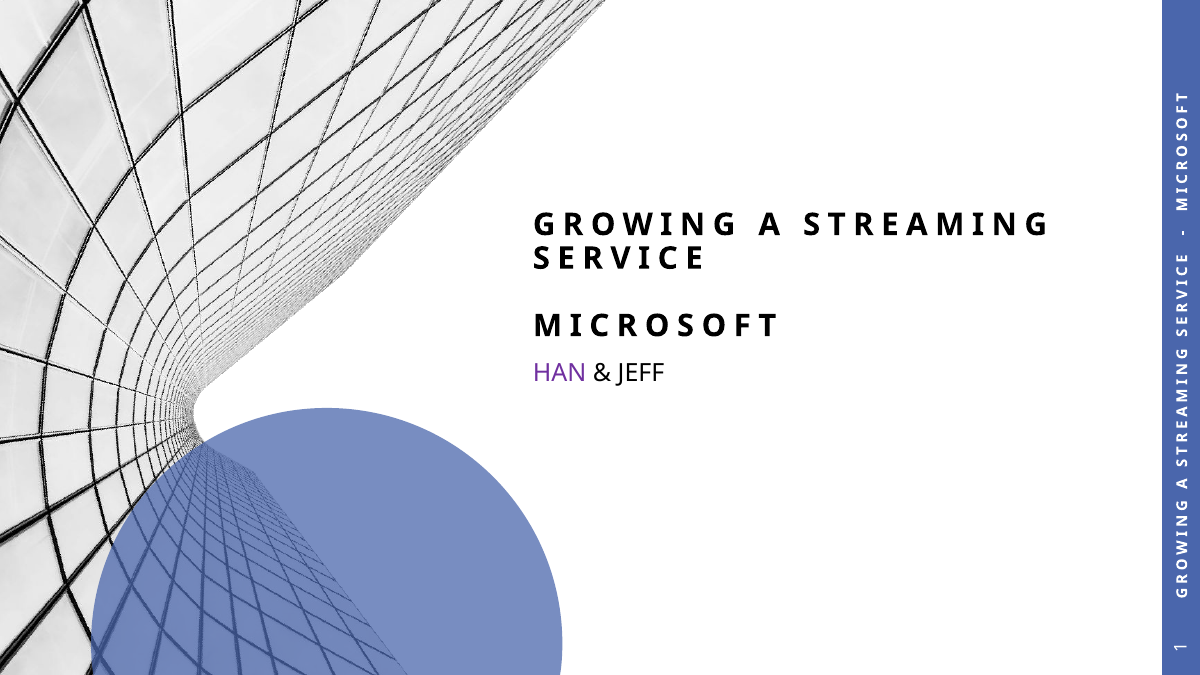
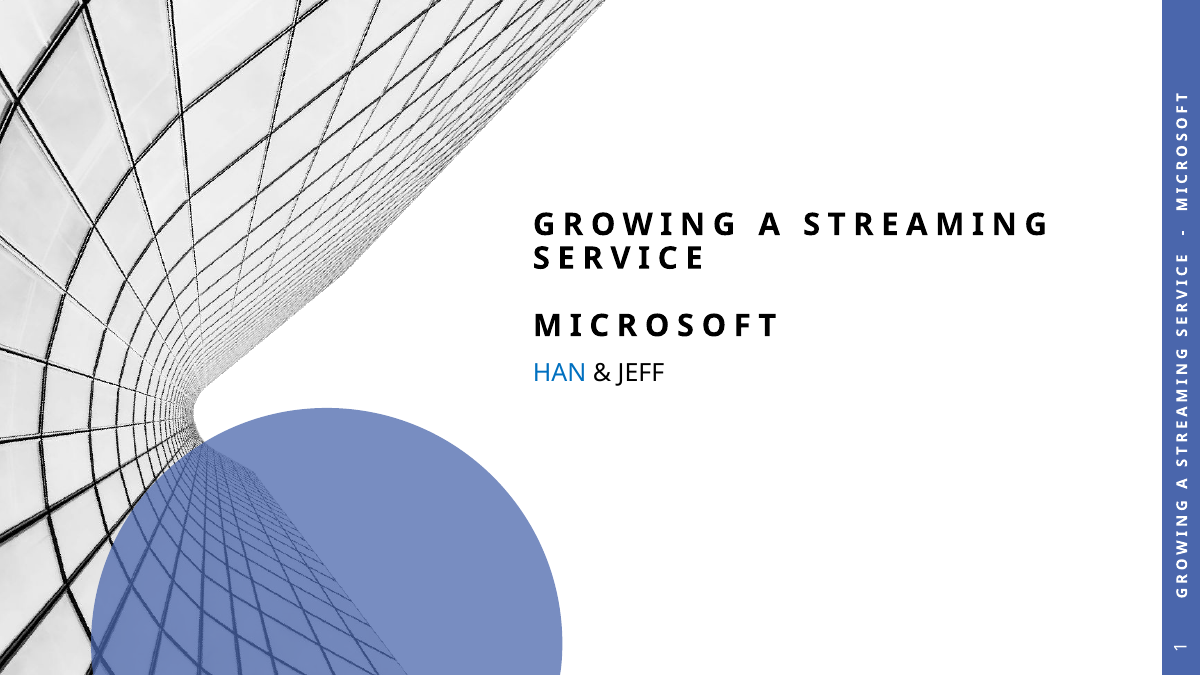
HAN colour: purple -> blue (560, 373)
